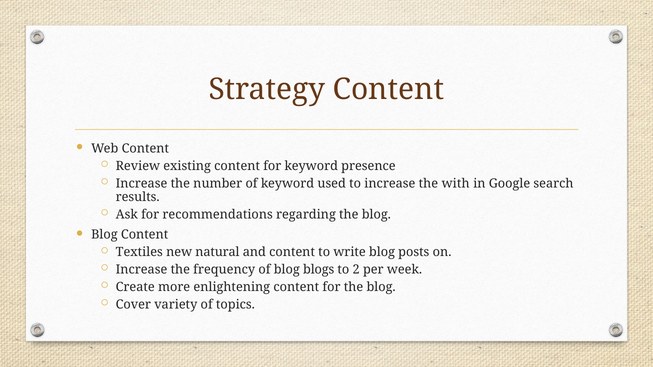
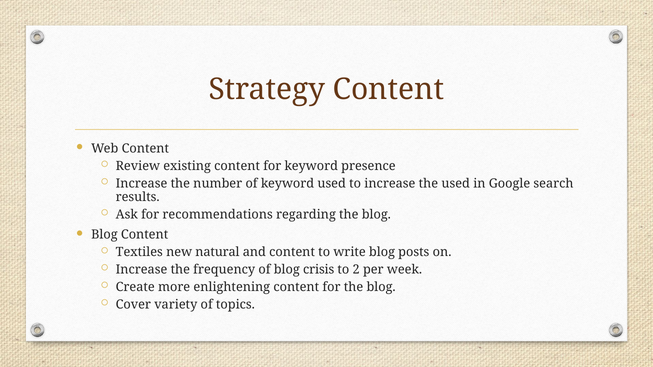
the with: with -> used (456, 184)
blogs: blogs -> crisis (319, 270)
